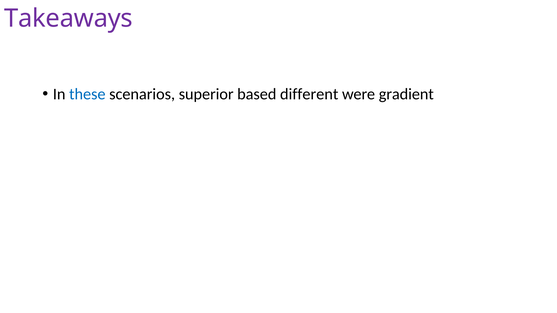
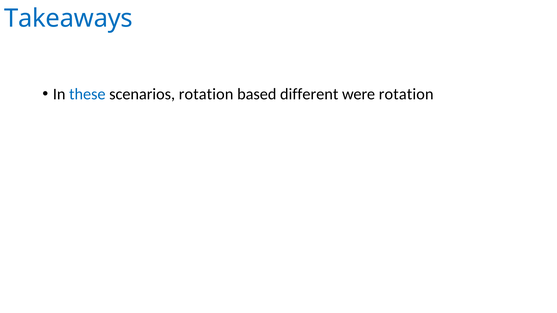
Takeaways colour: purple -> blue (68, 18)
scenarios superior: superior -> rotation (206, 94)
were gradient: gradient -> rotation (406, 94)
